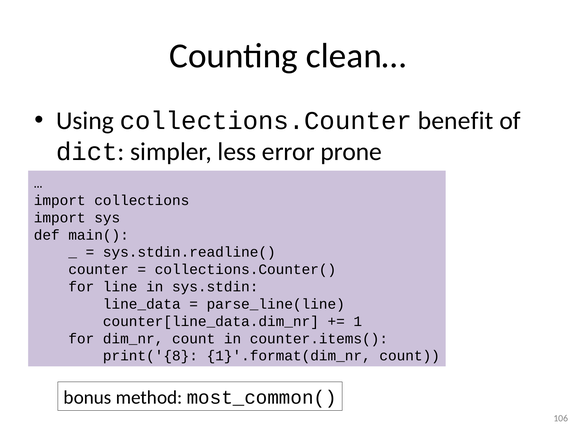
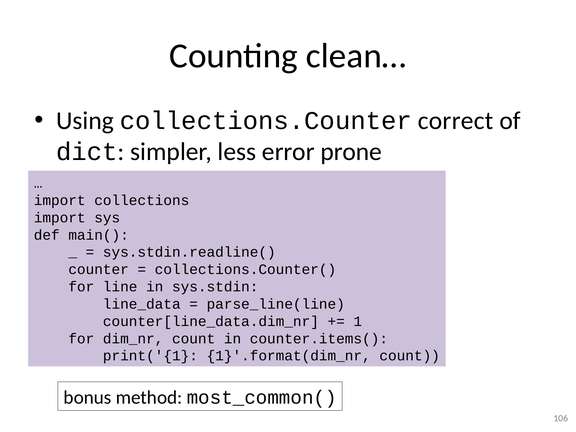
benefit: benefit -> correct (456, 121)
print('{8: print('{8 -> print('{1 (150, 356)
